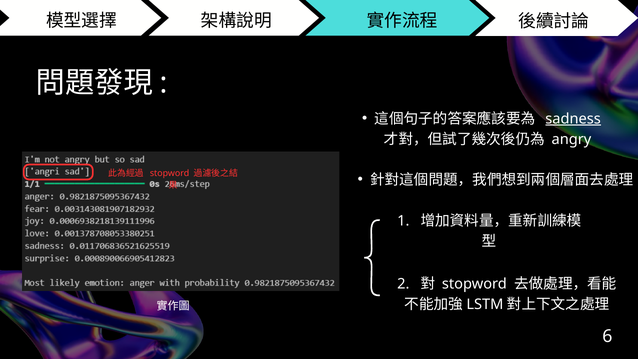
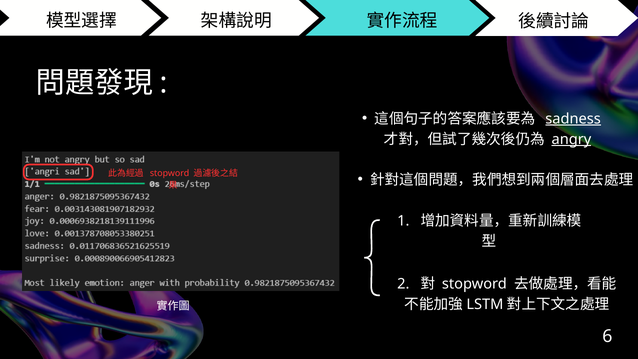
angry underline: none -> present (571, 139)
